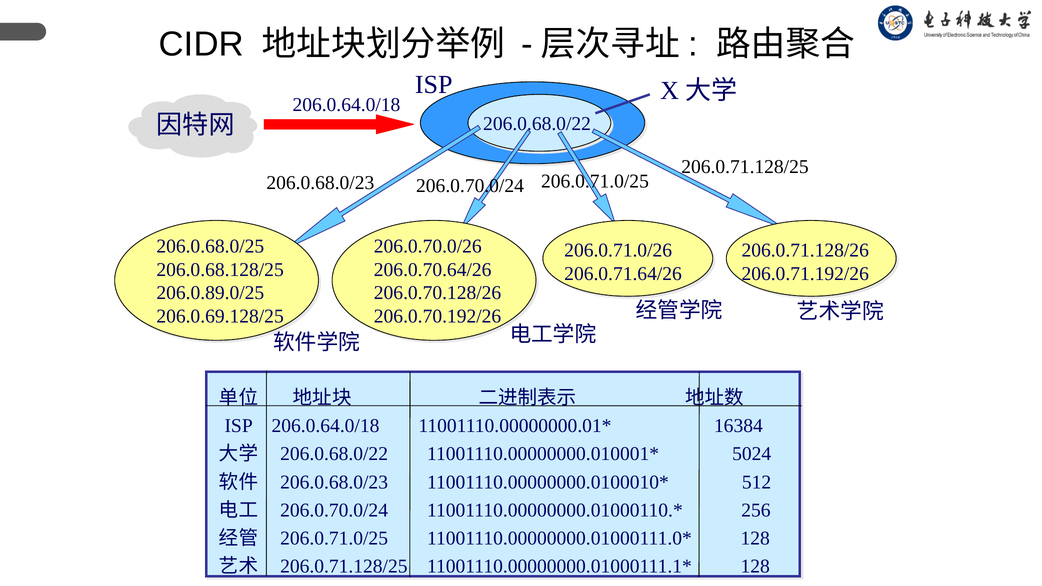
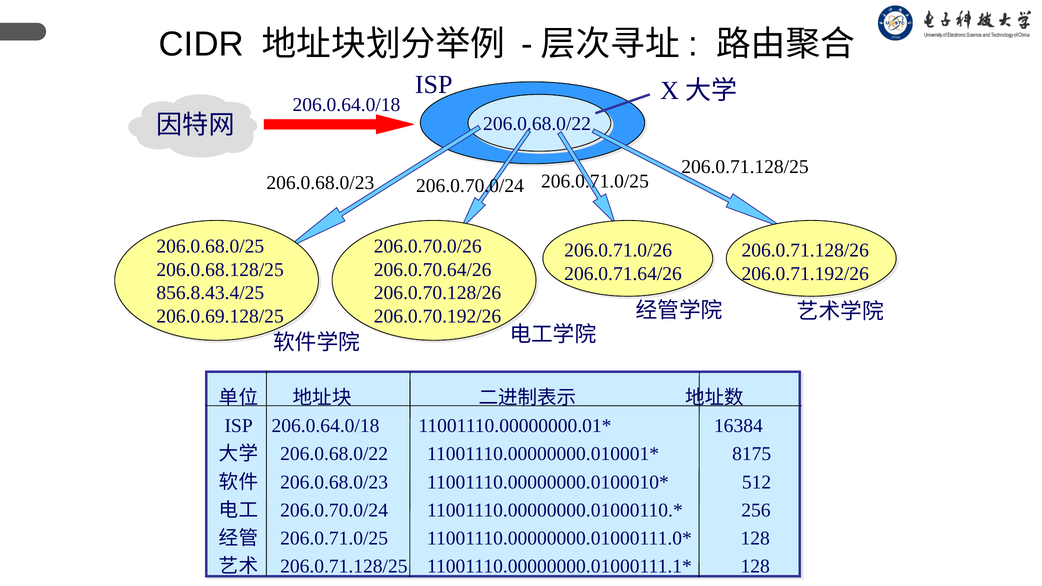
206.0.89.0/25: 206.0.89.0/25 -> 856.8.43.4/25 (210, 293)
5024: 5024 -> 8175 (752, 454)
